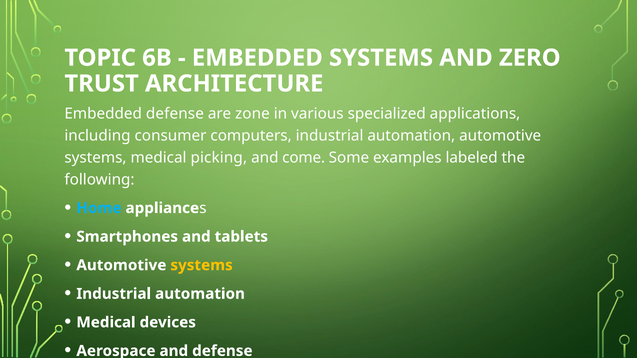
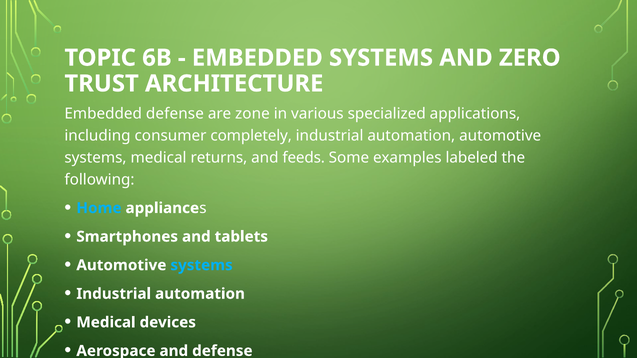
computers: computers -> completely (251, 136)
picking: picking -> returns (219, 158)
come: come -> feeds (304, 158)
systems colour: yellow -> light blue (202, 265)
